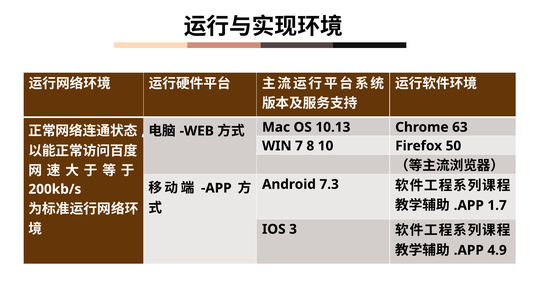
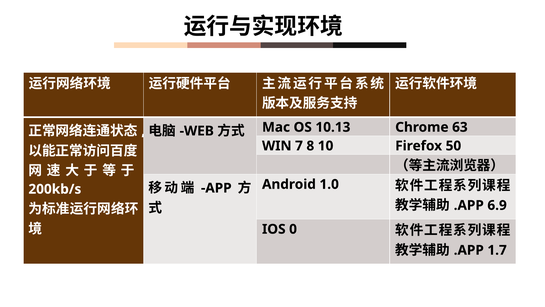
7.3: 7.3 -> 1.0 (329, 184)
1.7: 1.7 -> 6.9 (497, 205)
3: 3 -> 0 (293, 229)
4.9: 4.9 -> 1.7 (497, 250)
